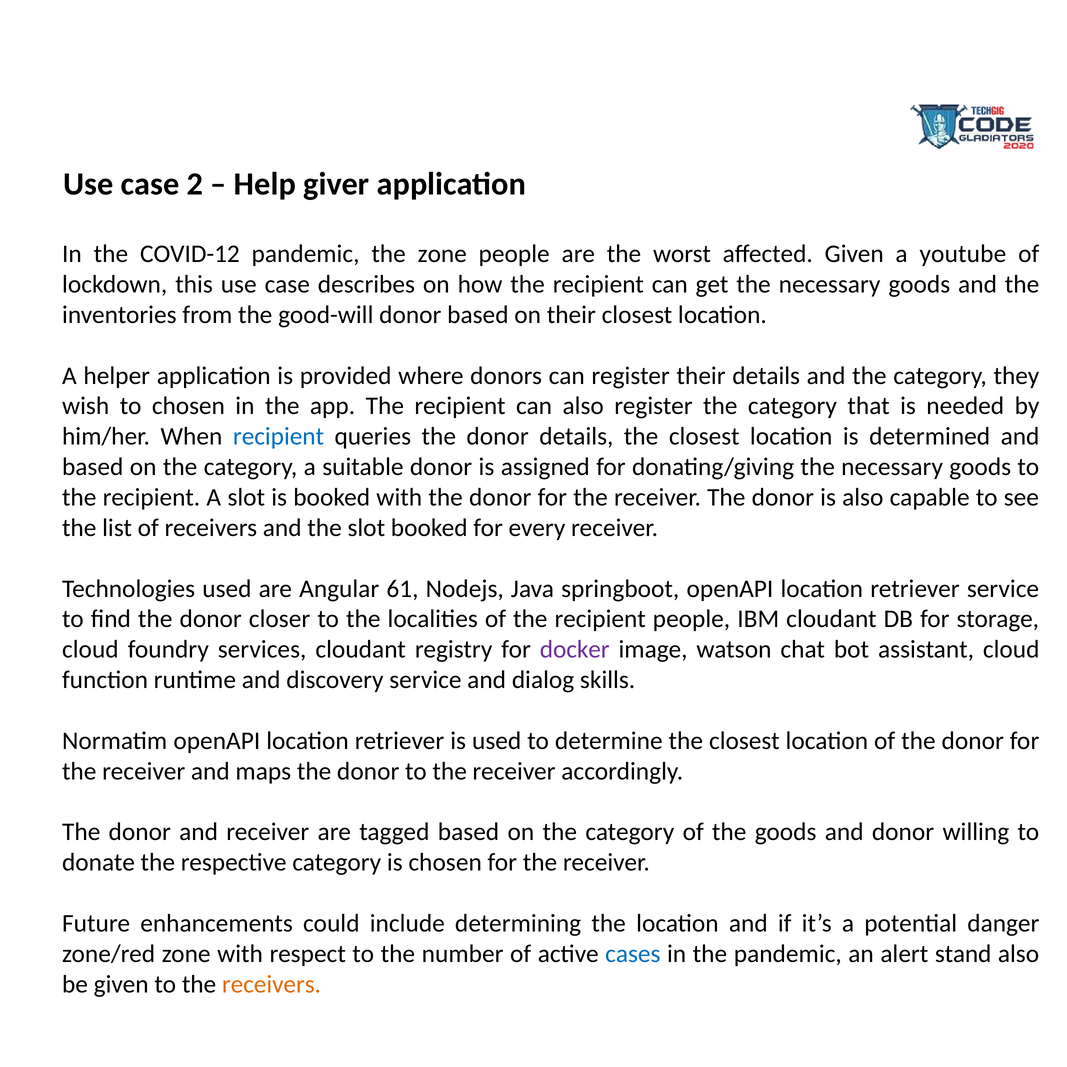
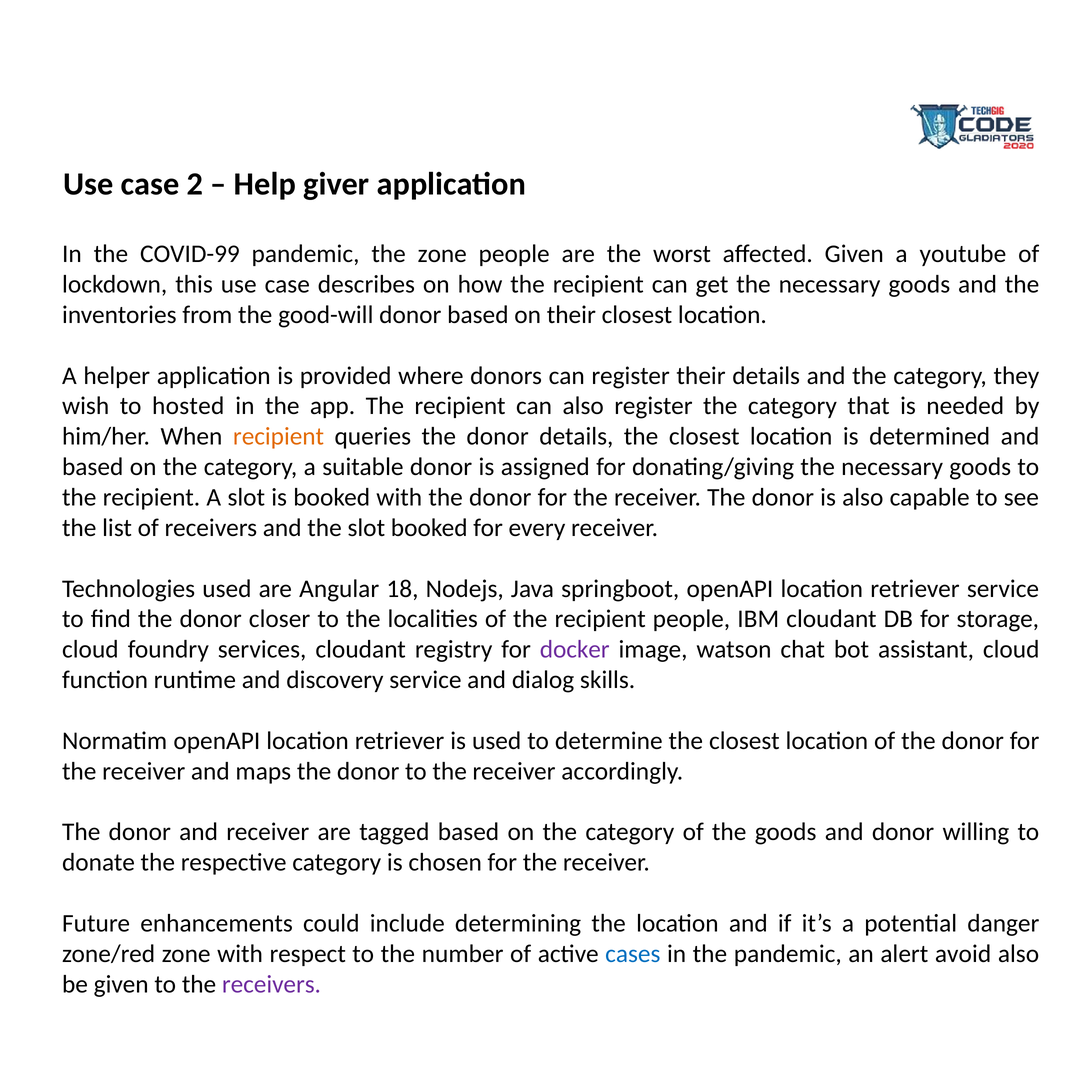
COVID-12: COVID-12 -> COVID-99 (190, 254)
to chosen: chosen -> hosted (188, 406)
recipient colour: blue -> orange (279, 437)
61: 61 -> 18 (402, 589)
stand: stand -> avoid (963, 954)
receivers colour: orange -> purple (271, 984)
